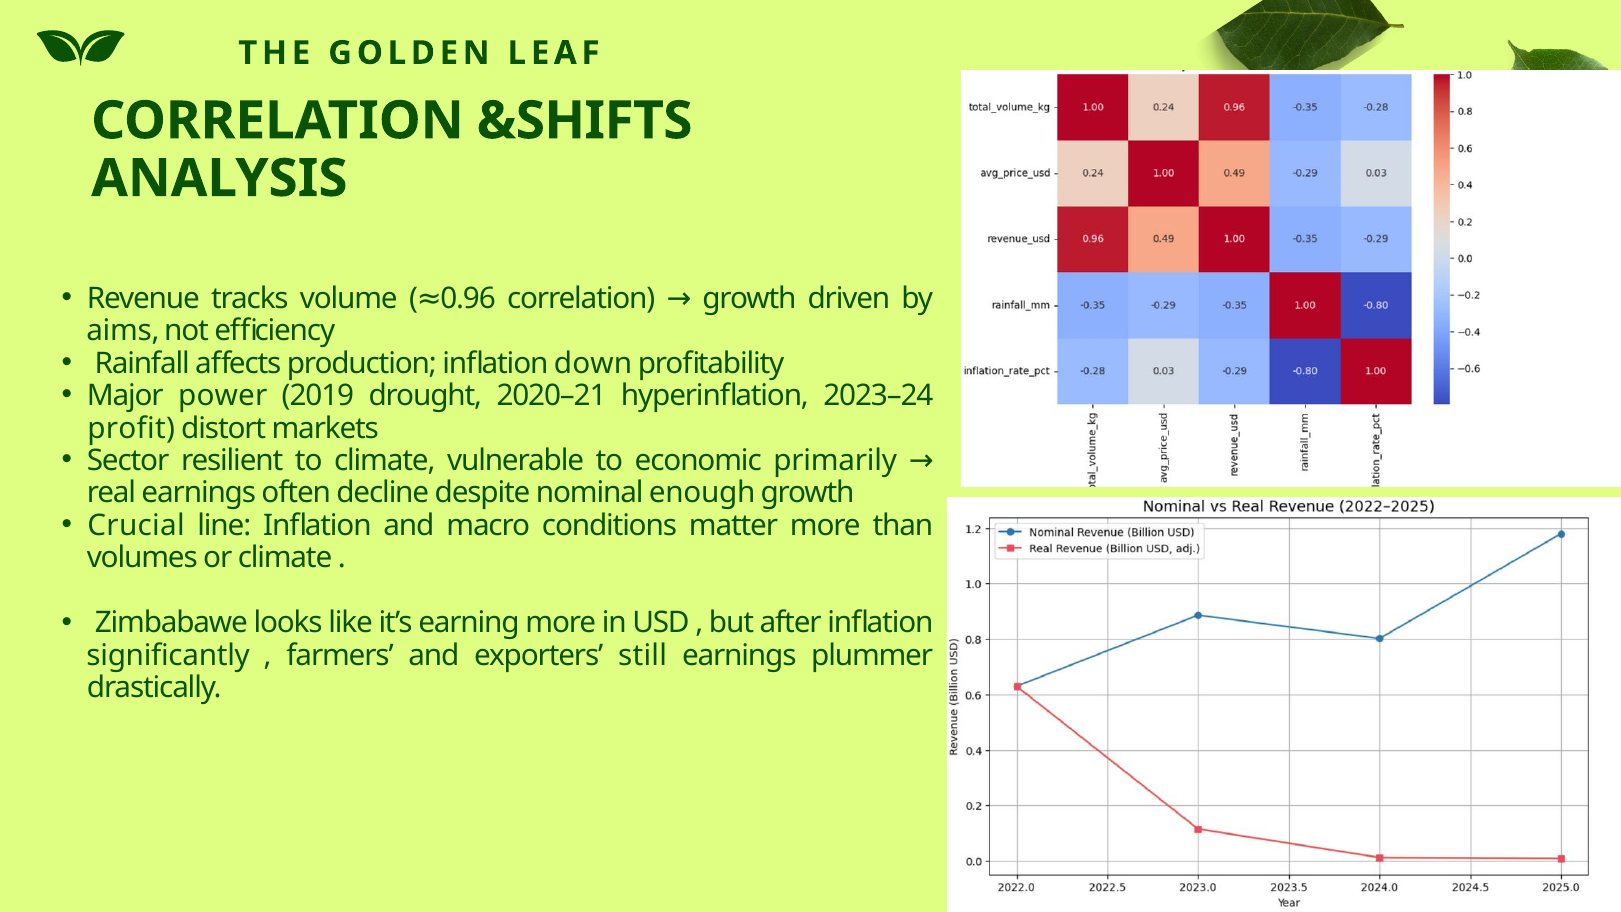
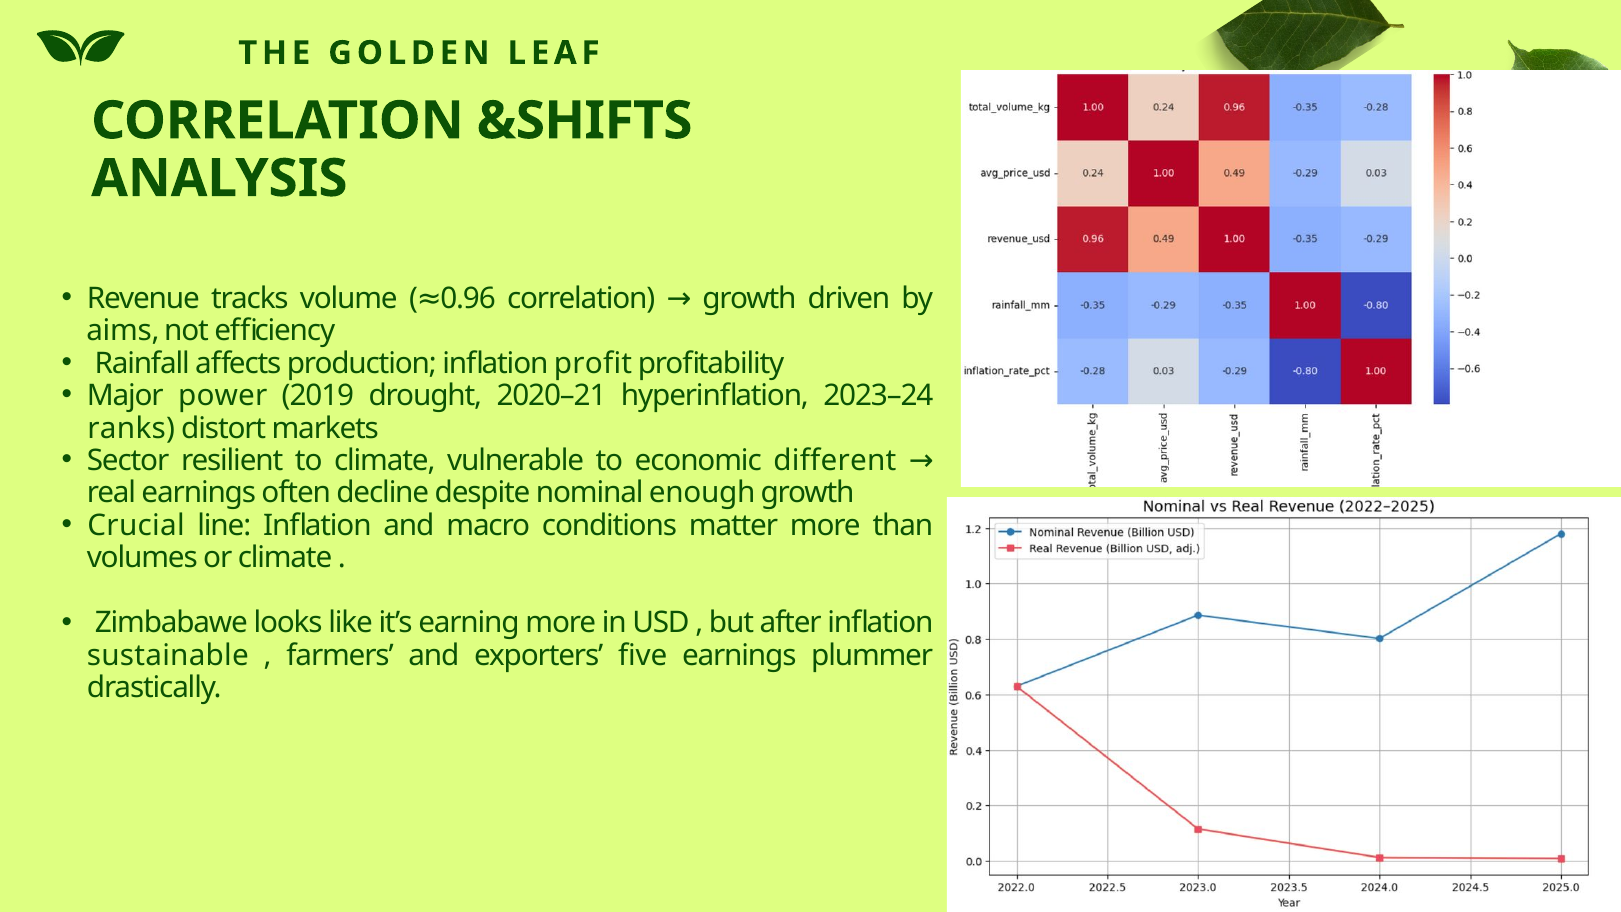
down: down -> profit (593, 363)
profit: profit -> ranks (131, 428)
primarily: primarily -> different (835, 461)
significantly: significantly -> sustainable (168, 655)
still: still -> five (643, 655)
